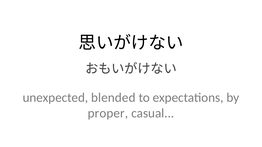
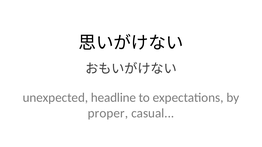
blended: blended -> headline (113, 98)
